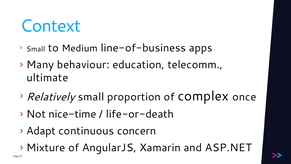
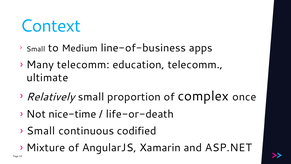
Many behaviour: behaviour -> telecomm (83, 64)
Adapt: Adapt -> Small (41, 131)
concern: concern -> codified (137, 131)
